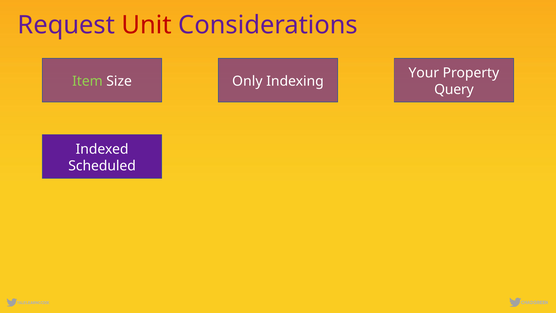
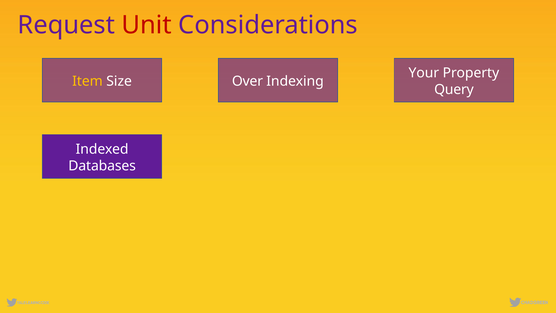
Item colour: light green -> yellow (87, 81)
Only: Only -> Over (247, 81)
Scheduled: Scheduled -> Databases (102, 166)
